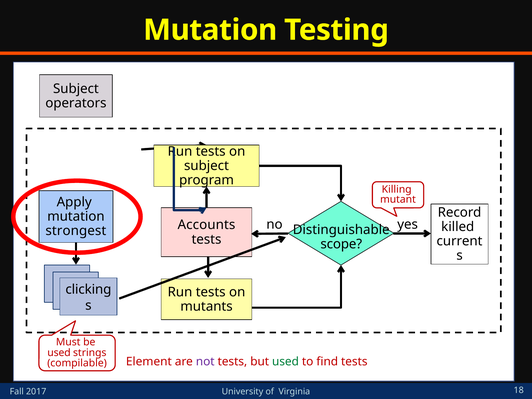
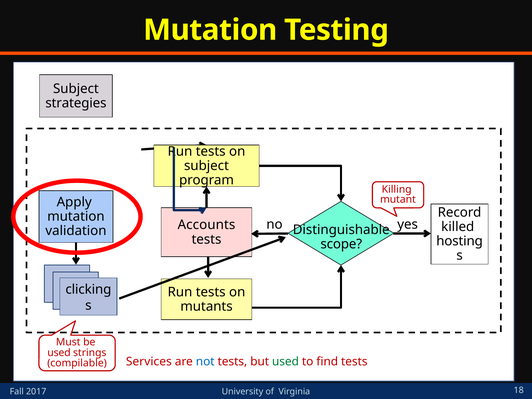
operators: operators -> strategies (76, 103)
strongest: strongest -> validation (76, 231)
current: current -> hosting (460, 241)
Element: Element -> Services (149, 362)
not colour: purple -> blue (205, 362)
